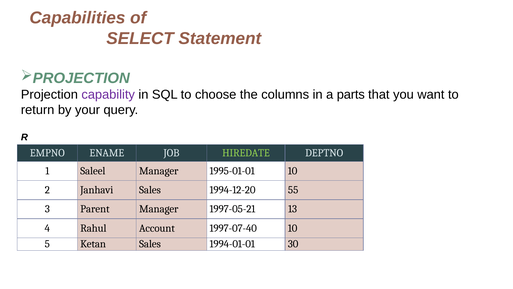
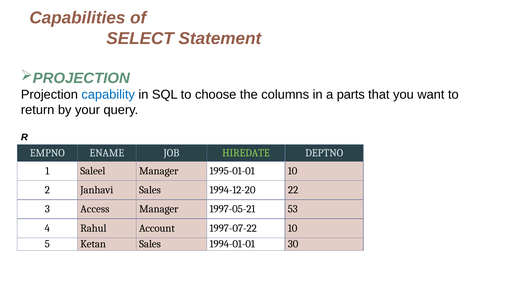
capability colour: purple -> blue (108, 94)
55: 55 -> 22 (293, 190)
Parent: Parent -> Access (95, 209)
13: 13 -> 53 (293, 209)
1997-07-40: 1997-07-40 -> 1997-07-22 (233, 228)
